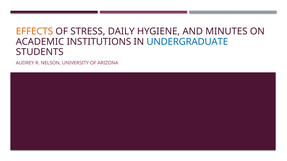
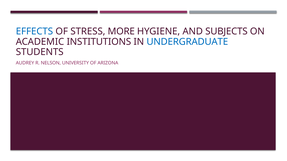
EFFECTS colour: orange -> blue (34, 32)
DAILY: DAILY -> MORE (121, 32)
MINUTES: MINUTES -> SUBJECTS (226, 32)
